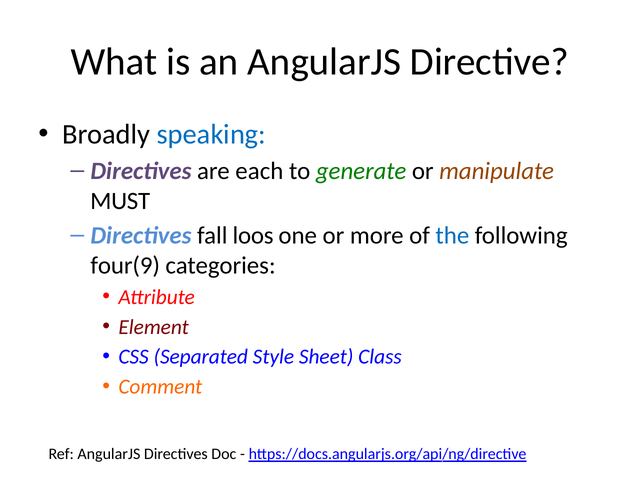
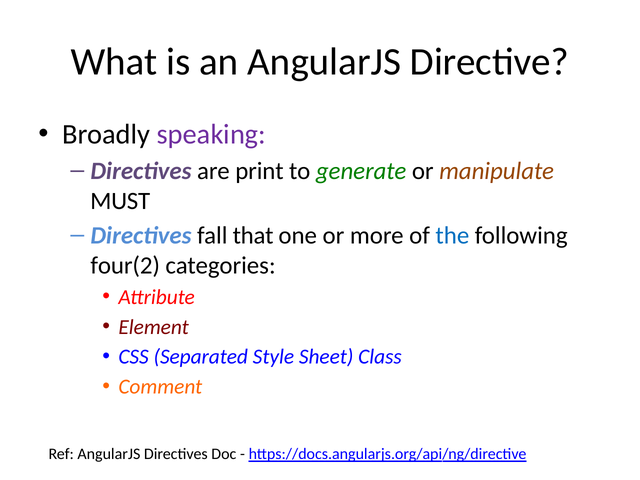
speaking colour: blue -> purple (211, 134)
each: each -> print (259, 171)
loos: loos -> that (253, 236)
four(9: four(9 -> four(2 (125, 265)
